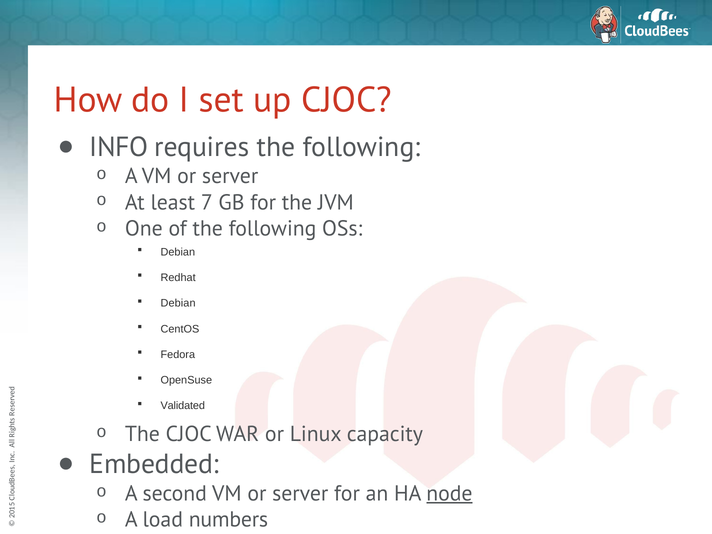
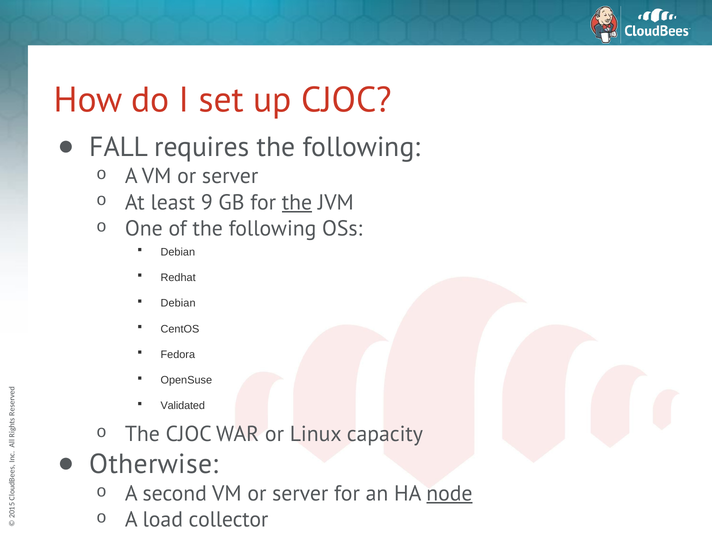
INFO: INFO -> FALL (119, 147)
7: 7 -> 9 (207, 202)
the underline: none -> present (297, 202)
Embedded: Embedded -> Otherwise (154, 464)
numbers: numbers -> collector (228, 520)
